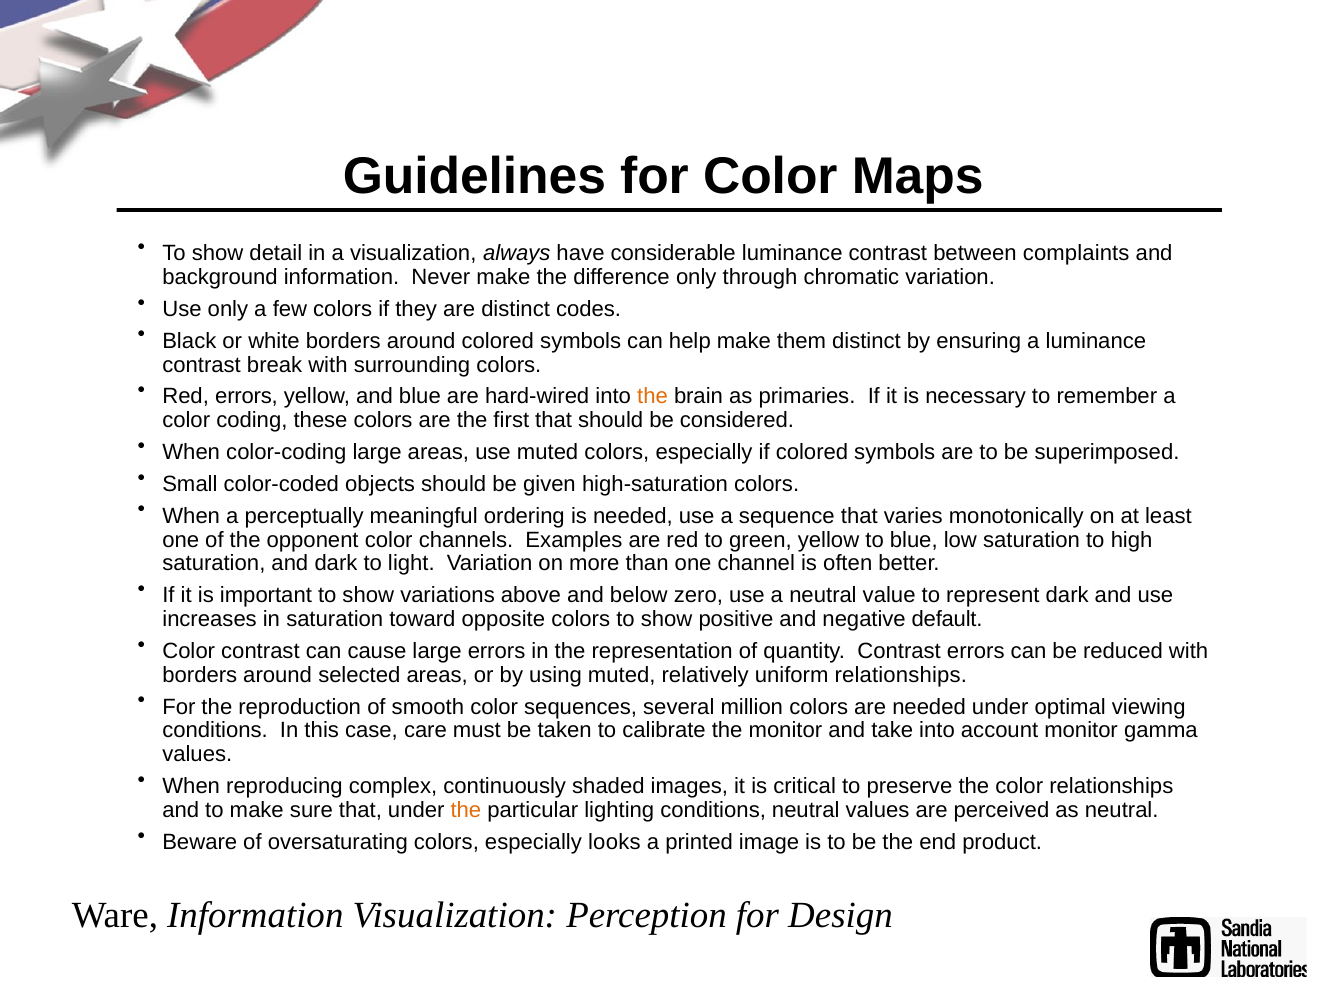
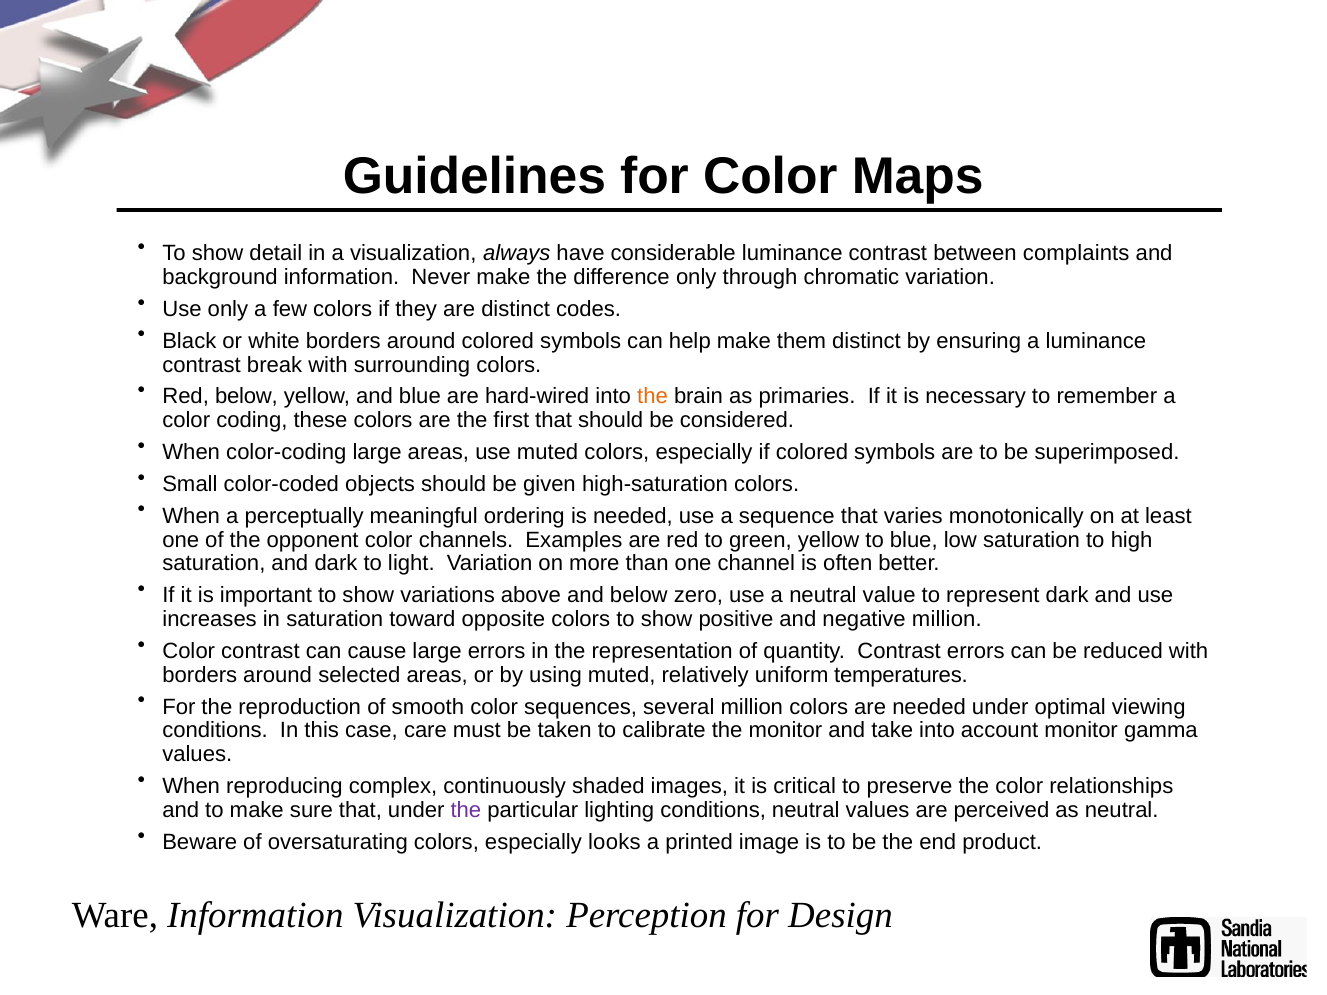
Red errors: errors -> below (246, 397)
negative default: default -> million (947, 619)
uniform relationships: relationships -> temperatures (901, 675)
the colour: orange -> purple (466, 810)
